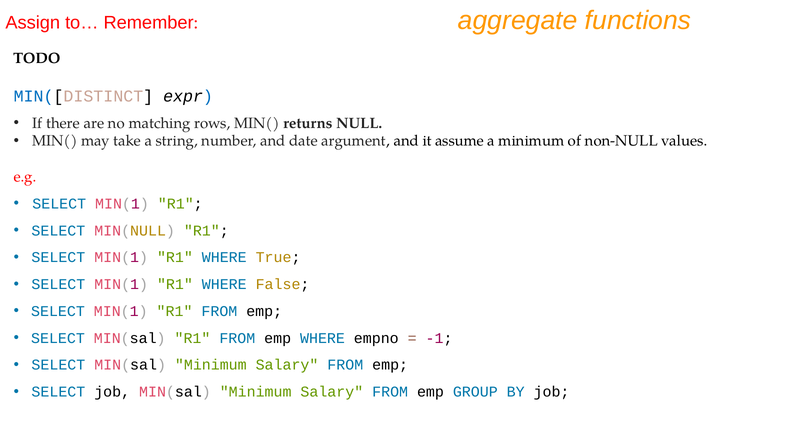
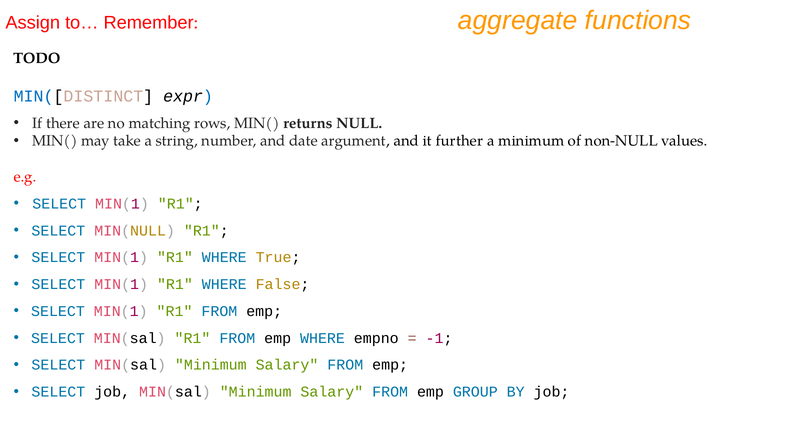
assume: assume -> further (459, 141)
